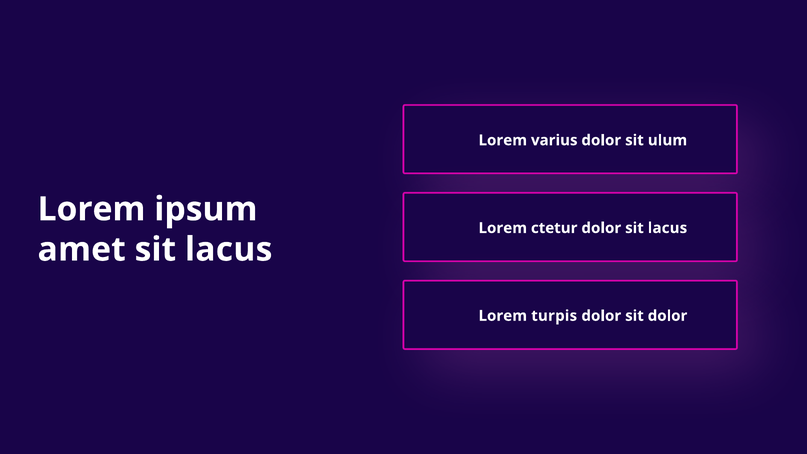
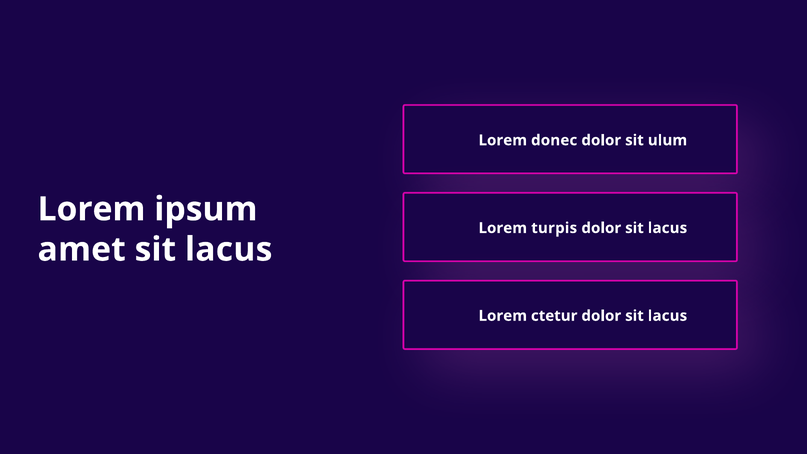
varius: varius -> donec (554, 140)
ctetur: ctetur -> turpis (554, 228)
turpis: turpis -> ctetur (554, 316)
dolor: dolor -> lacus (667, 316)
